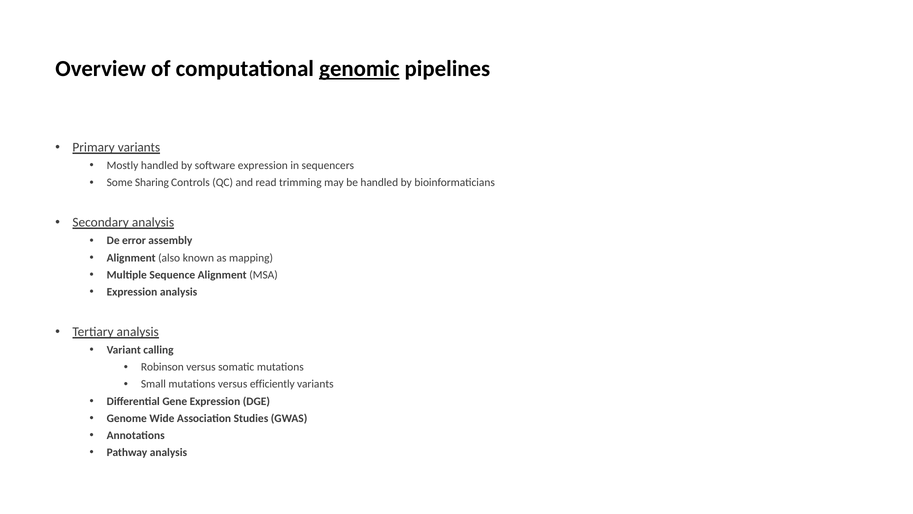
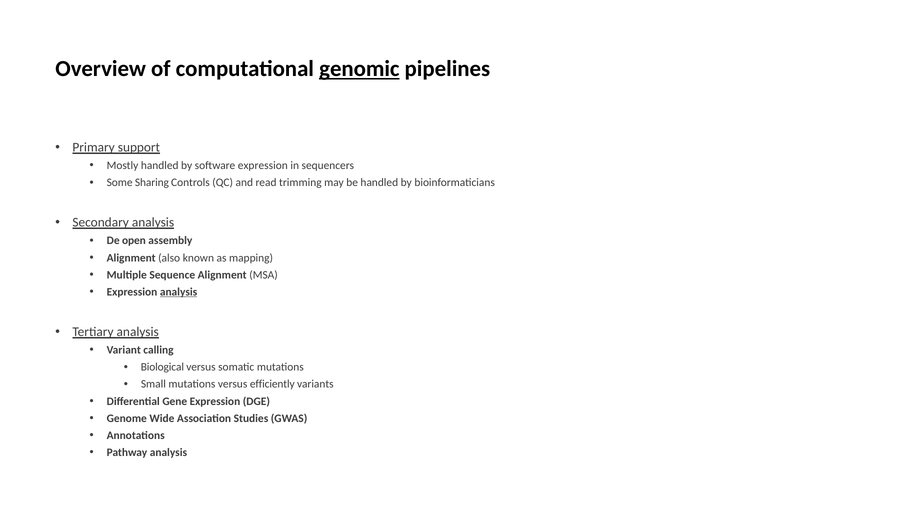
Primary variants: variants -> support (139, 147)
error: error -> open (134, 240)
analysis underline: none -> present (179, 292)
Robinson: Robinson -> Biological (162, 367)
